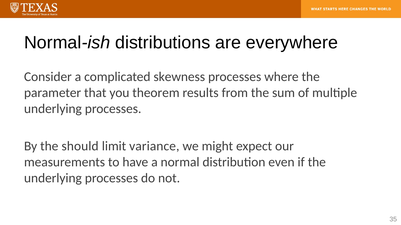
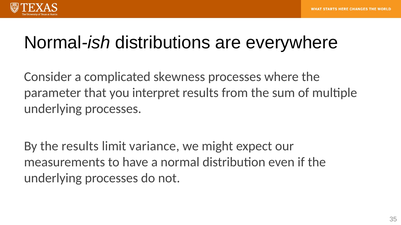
theorem: theorem -> interpret (156, 93)
the should: should -> results (80, 146)
